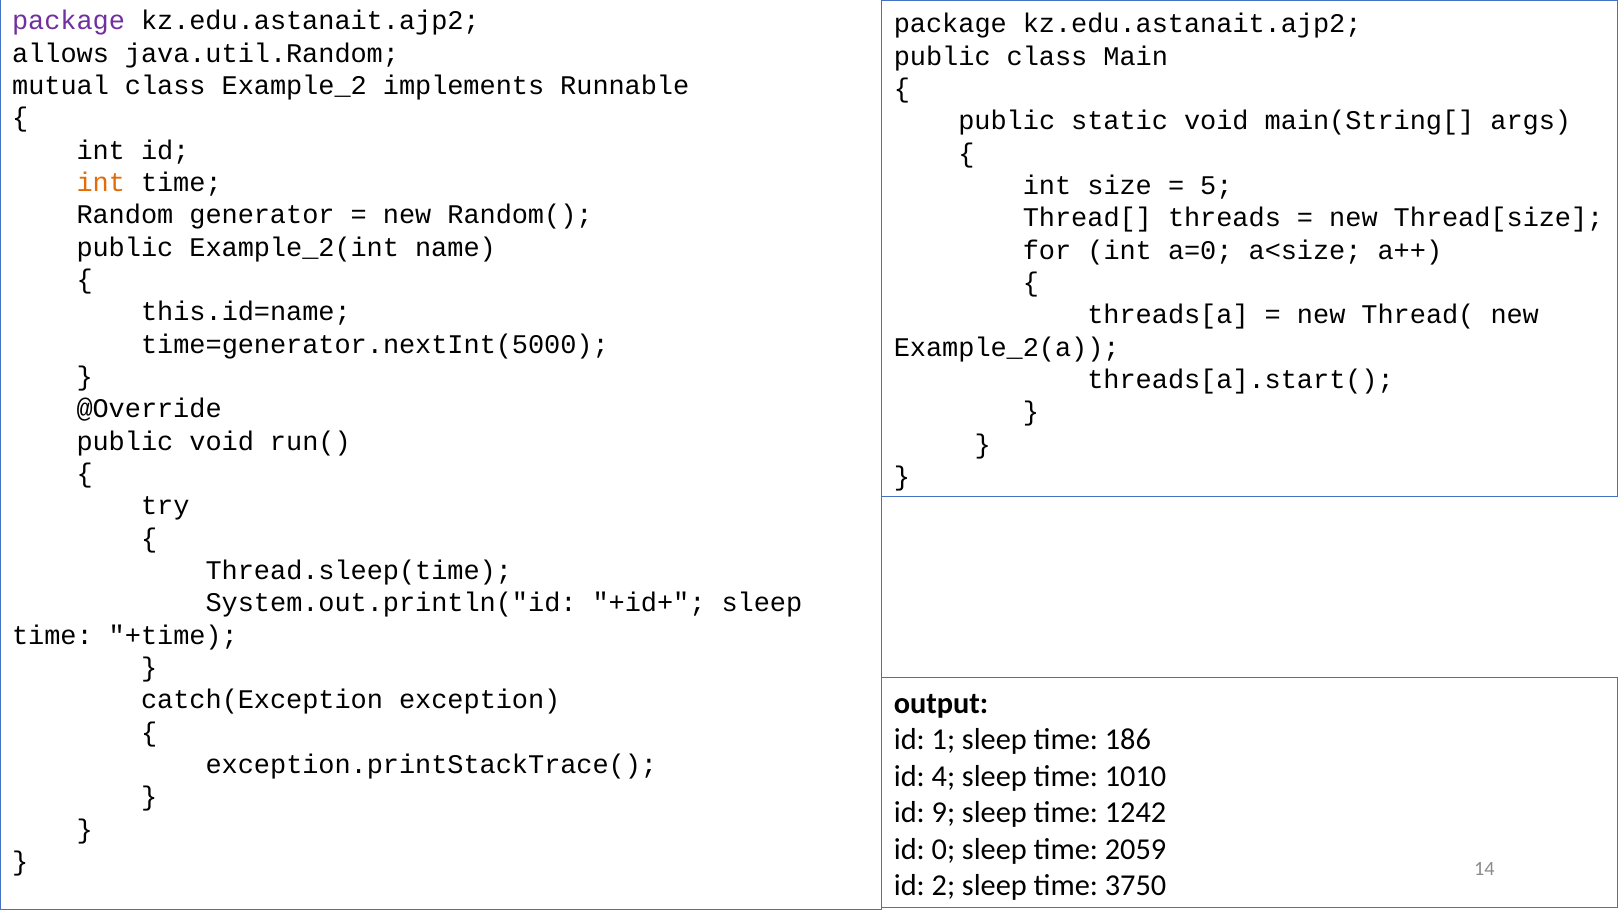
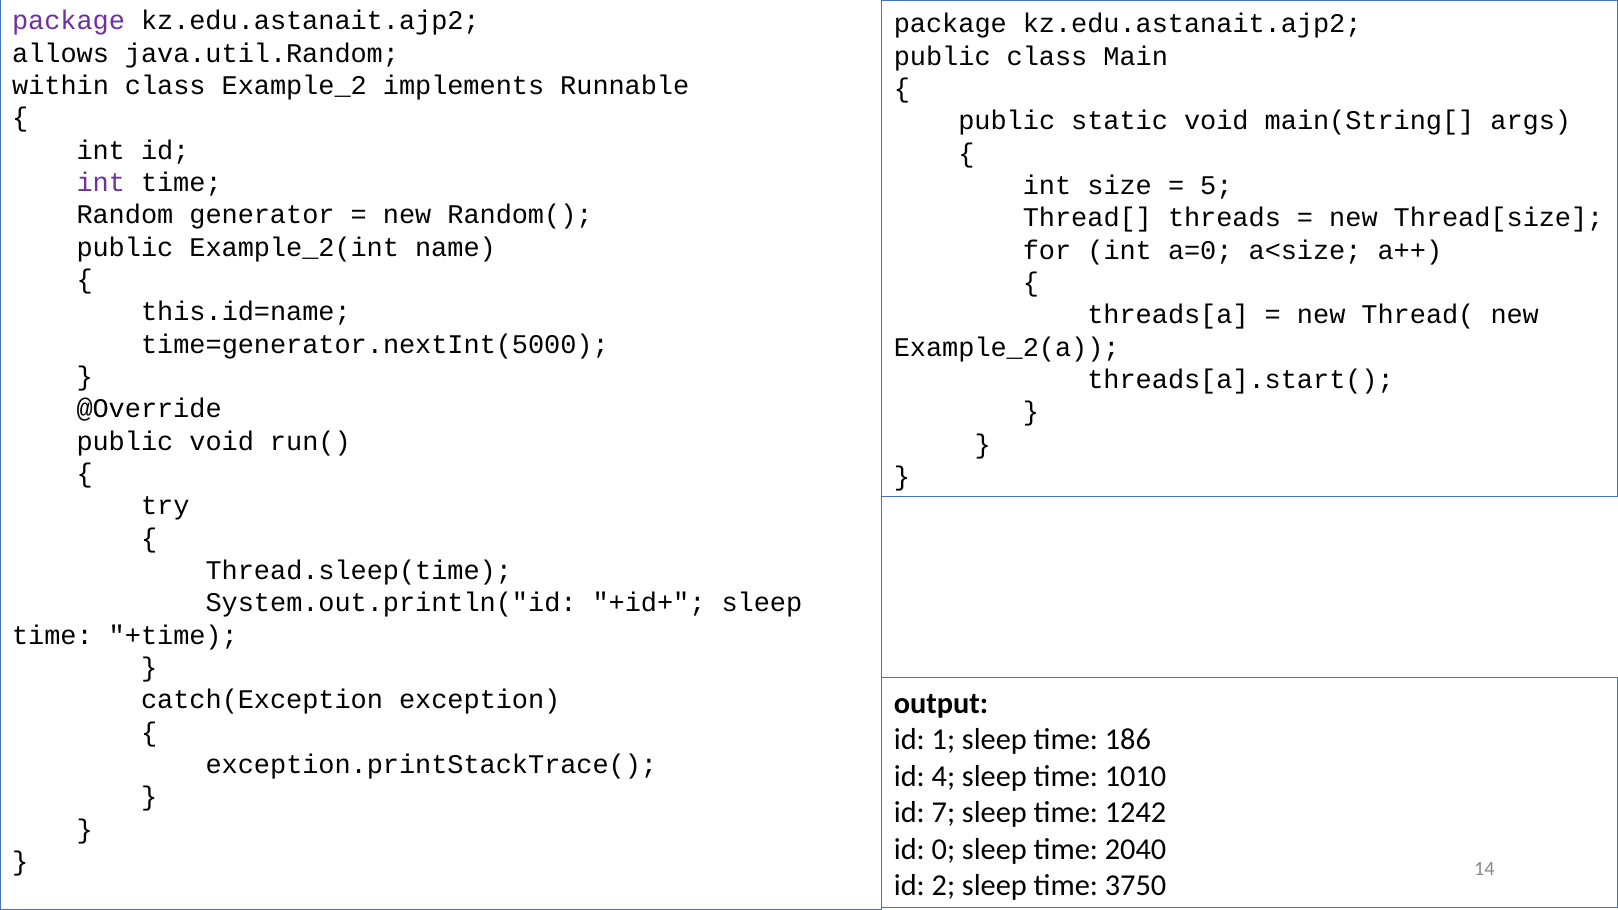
mutual: mutual -> within (61, 85)
int colour: orange -> purple (101, 182)
9: 9 -> 7 (943, 813)
2059: 2059 -> 2040 (1136, 849)
